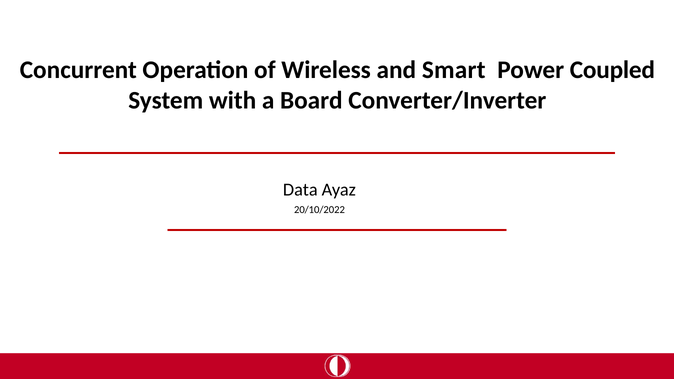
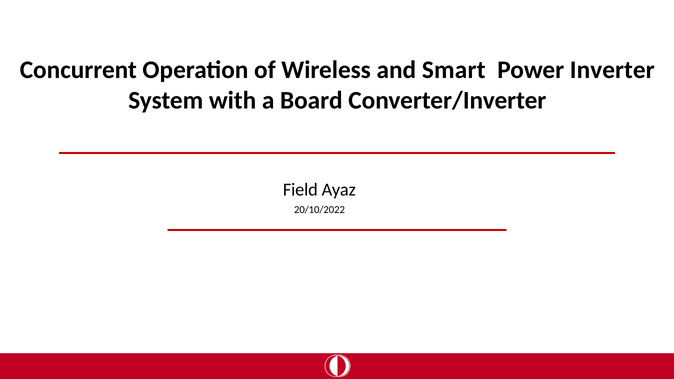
Coupled: Coupled -> Inverter (612, 70)
Data: Data -> Field (300, 190)
